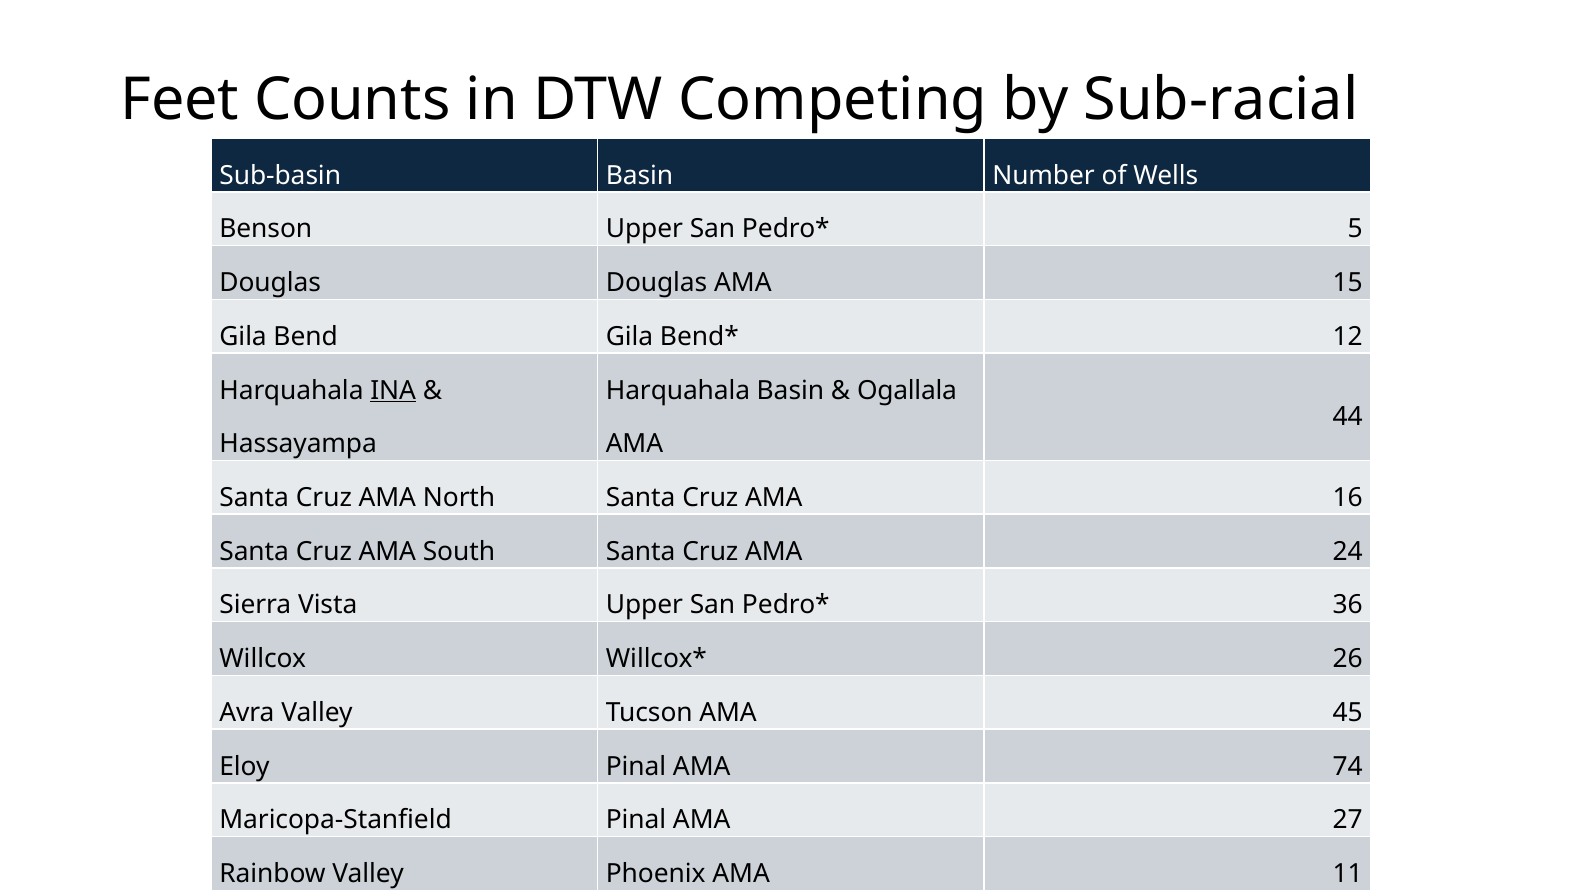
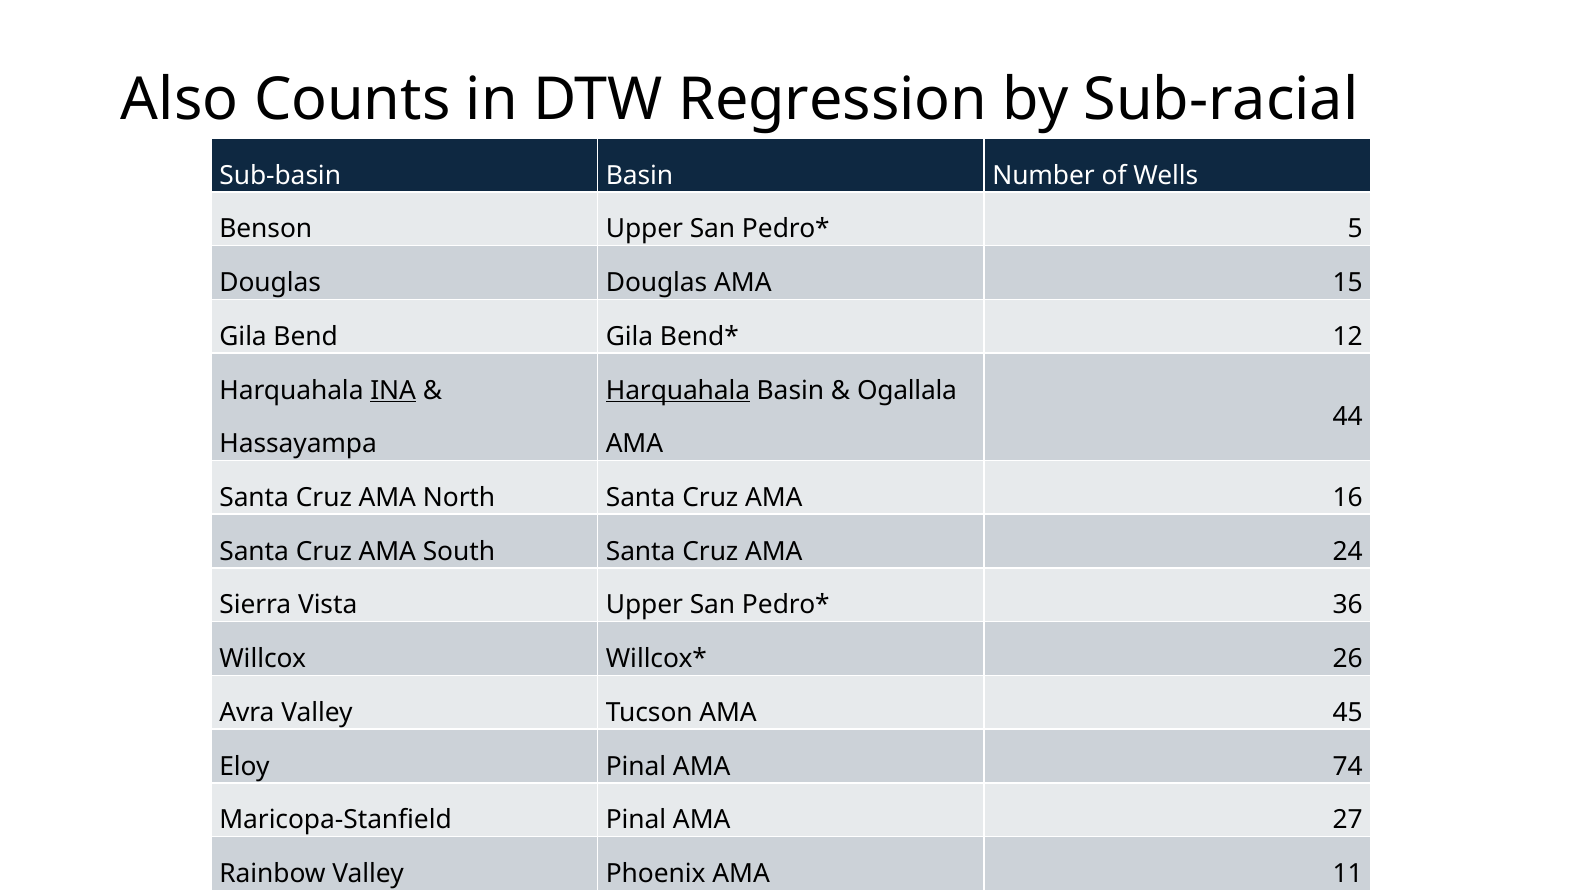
Feet: Feet -> Also (180, 100)
Competing: Competing -> Regression (833, 100)
Harquahala underline: none -> present (678, 390)
